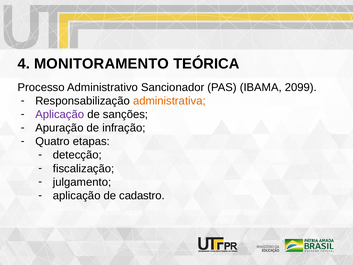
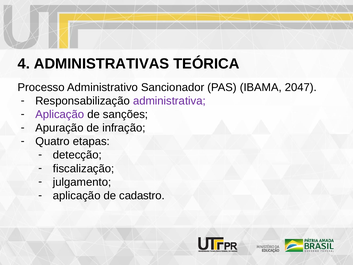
MONITORAMENTO: MONITORAMENTO -> ADMINISTRATIVAS (102, 64)
2099: 2099 -> 2047 (301, 87)
administrativa colour: orange -> purple (169, 101)
